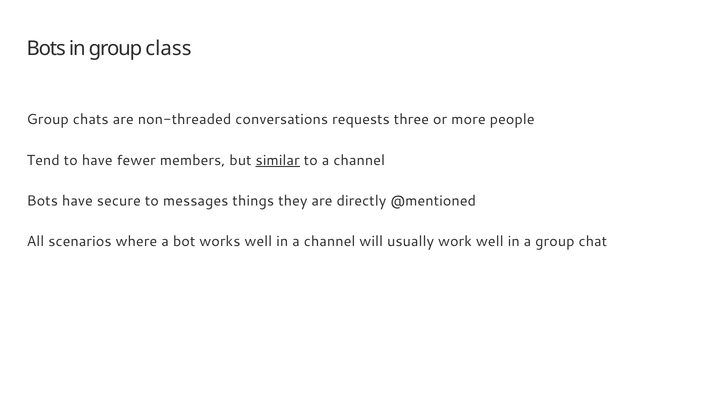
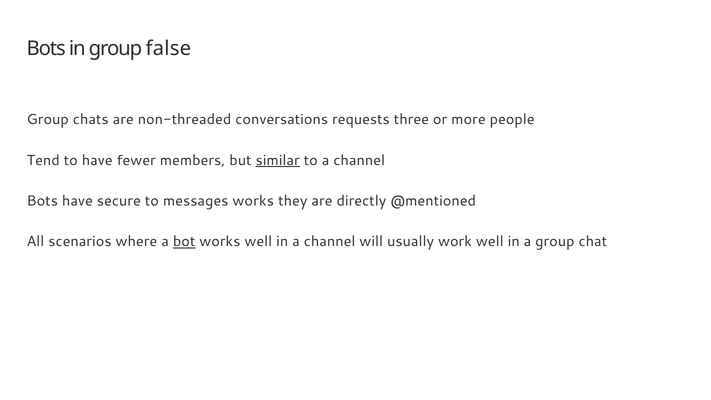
class: class -> false (168, 49)
messages things: things -> works (253, 201)
bot underline: none -> present (184, 242)
